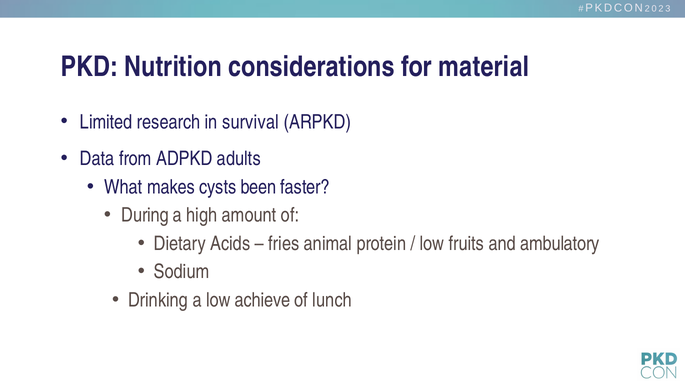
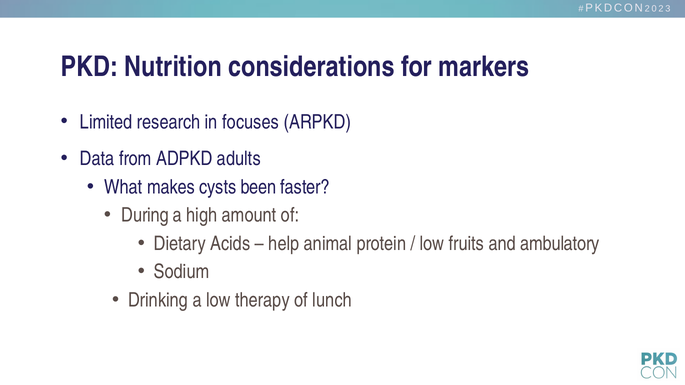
material: material -> markers (484, 67)
survival: survival -> focuses (251, 122)
fries: fries -> help (284, 244)
achieve: achieve -> therapy (262, 300)
